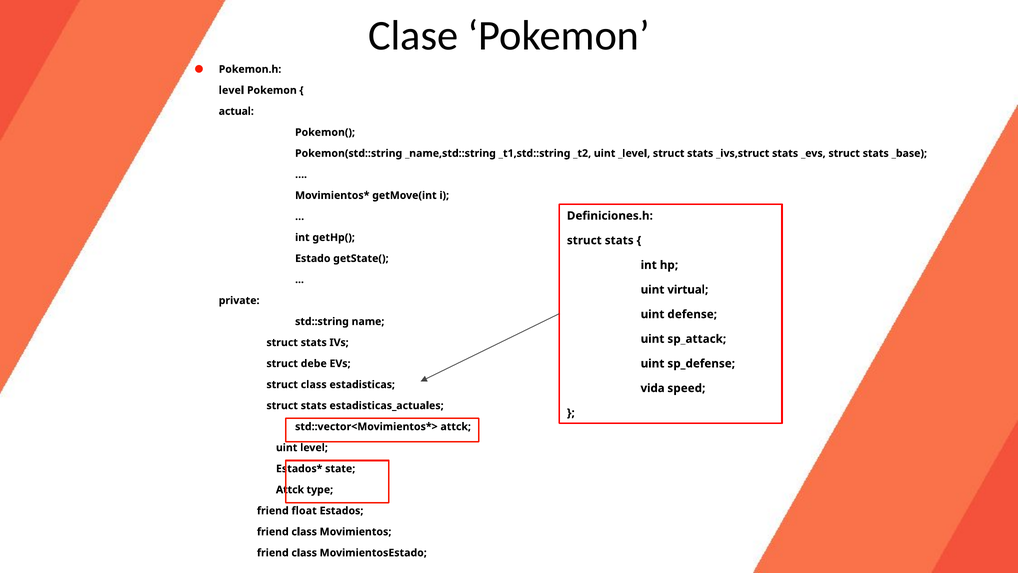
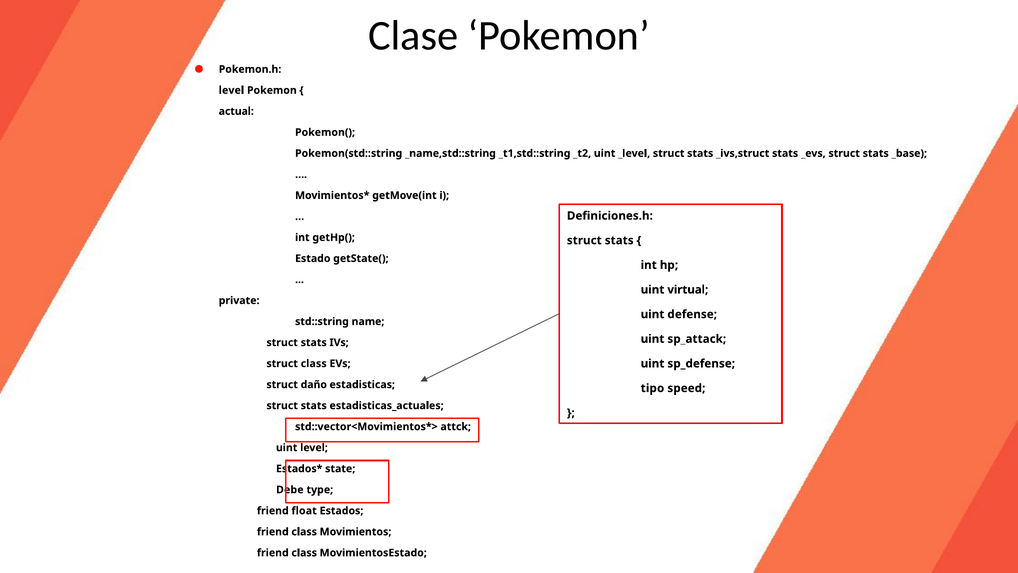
struct debe: debe -> class (314, 363)
struct class: class -> daño (314, 384)
vida: vida -> tipo (652, 388)
Attck: Attck -> Debe (290, 489)
